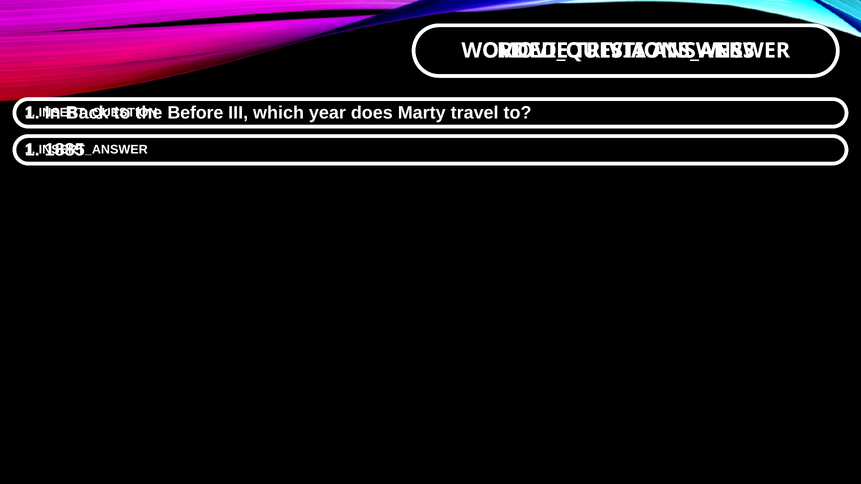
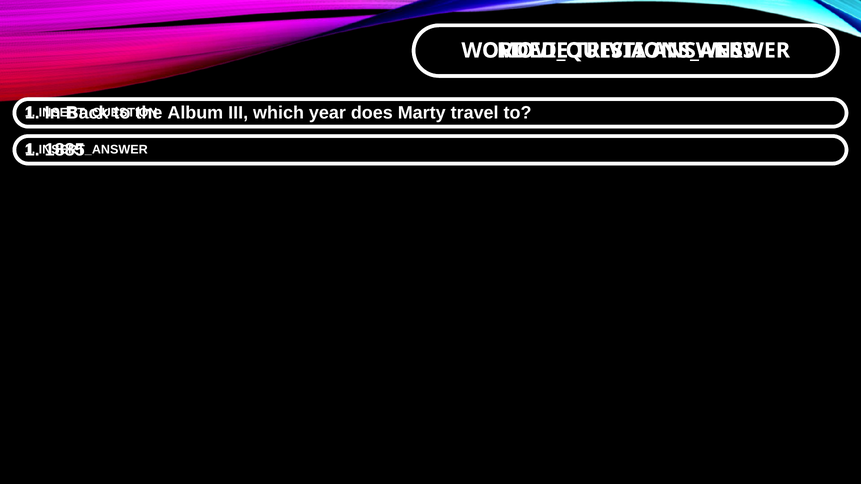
Before: Before -> Album (195, 113)
